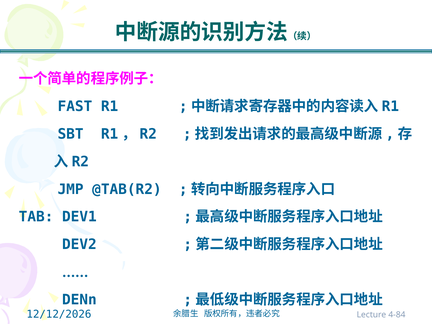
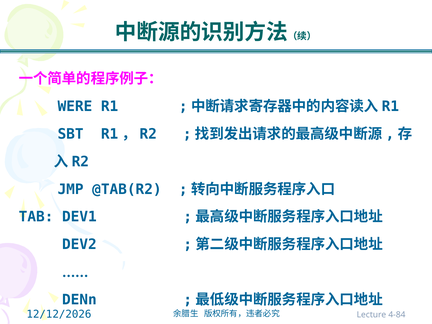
FAST: FAST -> WERE (75, 106)
